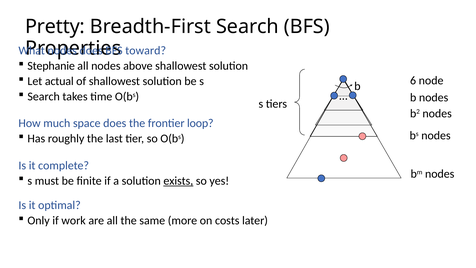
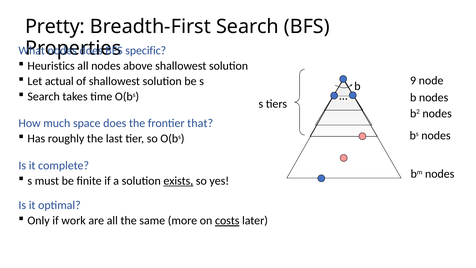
toward: toward -> specific (146, 51)
Stephanie: Stephanie -> Heuristics (51, 66)
6: 6 -> 9 (413, 81)
loop: loop -> that (200, 123)
costs underline: none -> present (227, 220)
